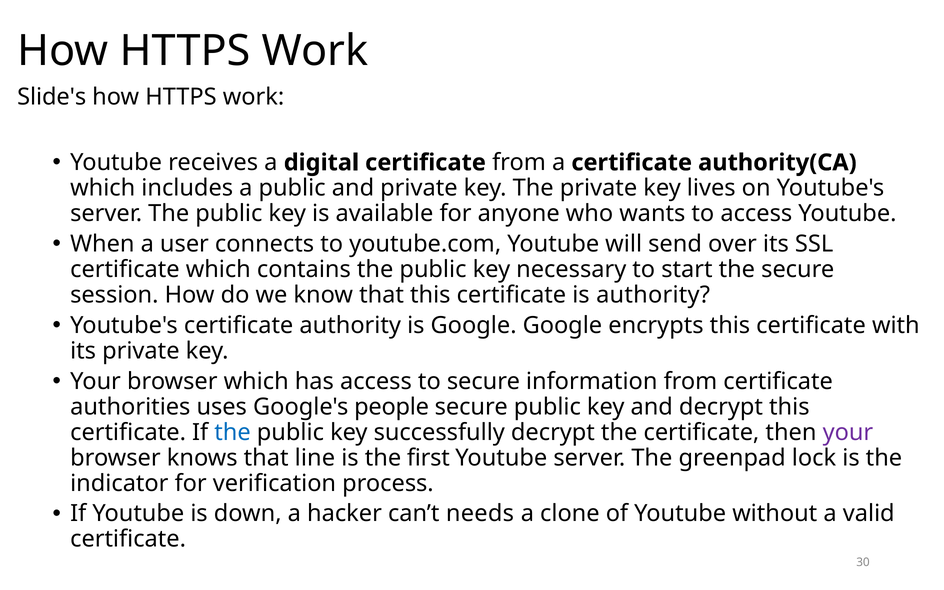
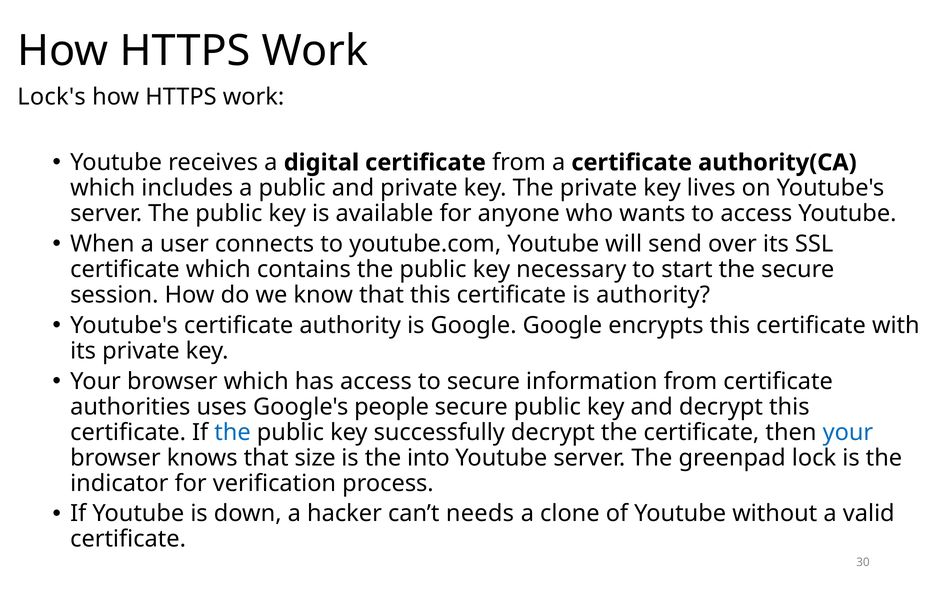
Slide's: Slide's -> Lock's (52, 97)
your colour: purple -> blue (848, 432)
line: line -> size (315, 458)
first: first -> into (428, 458)
